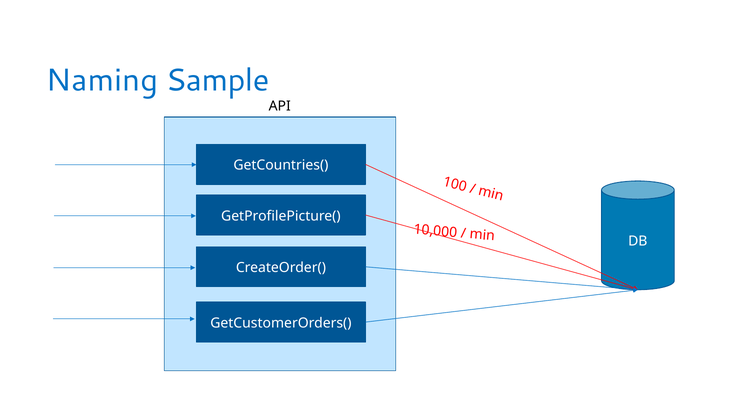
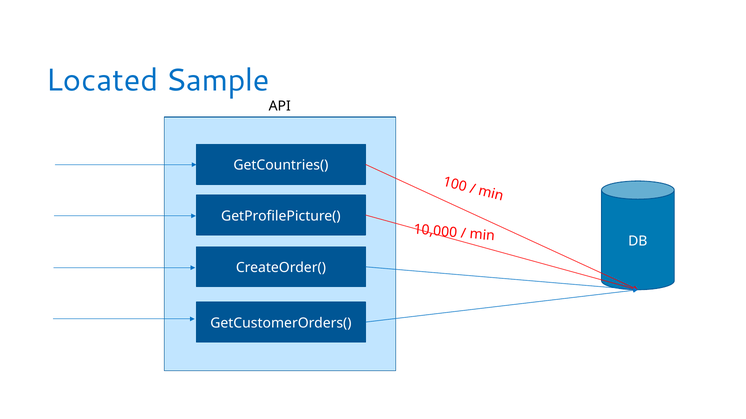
Naming: Naming -> Located (102, 81)
